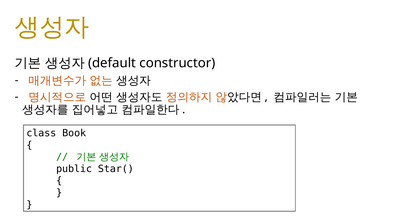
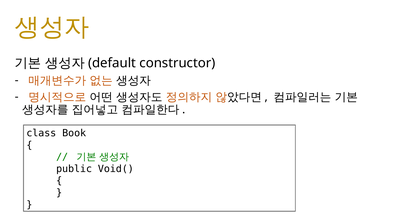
Star(: Star( -> Void( (116, 169)
